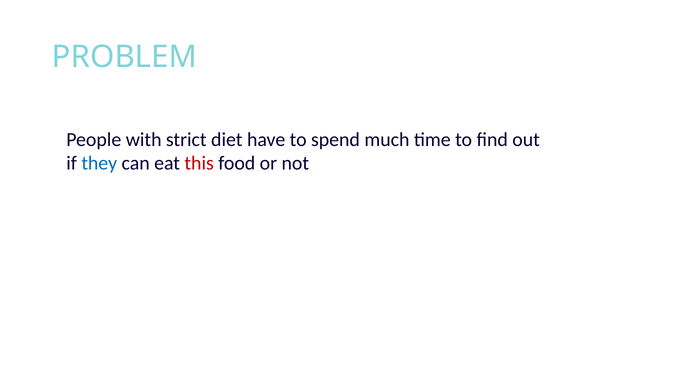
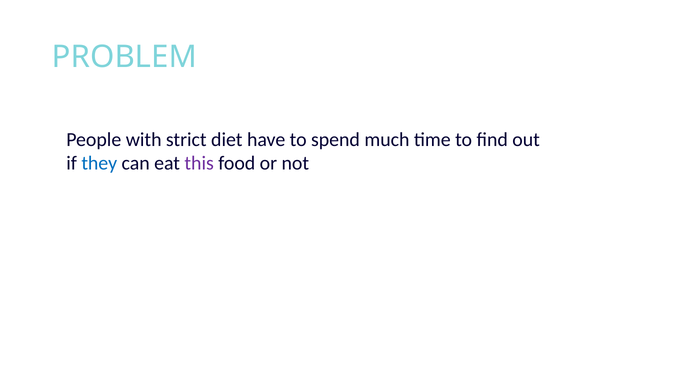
this colour: red -> purple (199, 163)
